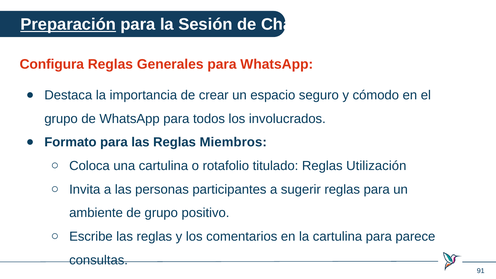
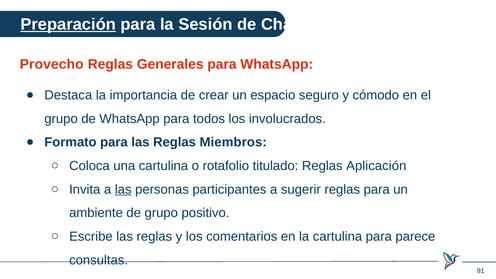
Configura: Configura -> Provecho (52, 64)
Utilización: Utilización -> Aplicación (376, 166)
las underline: none -> present (123, 189)
